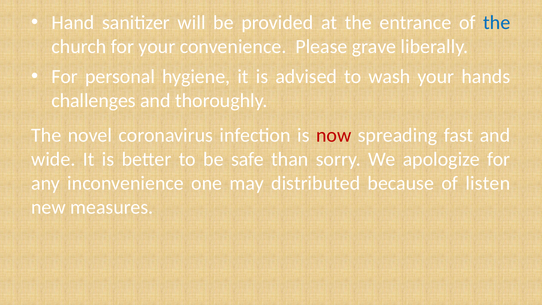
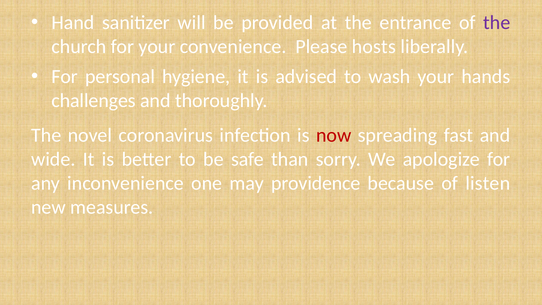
the colour: blue -> purple (497, 23)
grave: grave -> hosts (374, 46)
distributed: distributed -> providence (316, 183)
